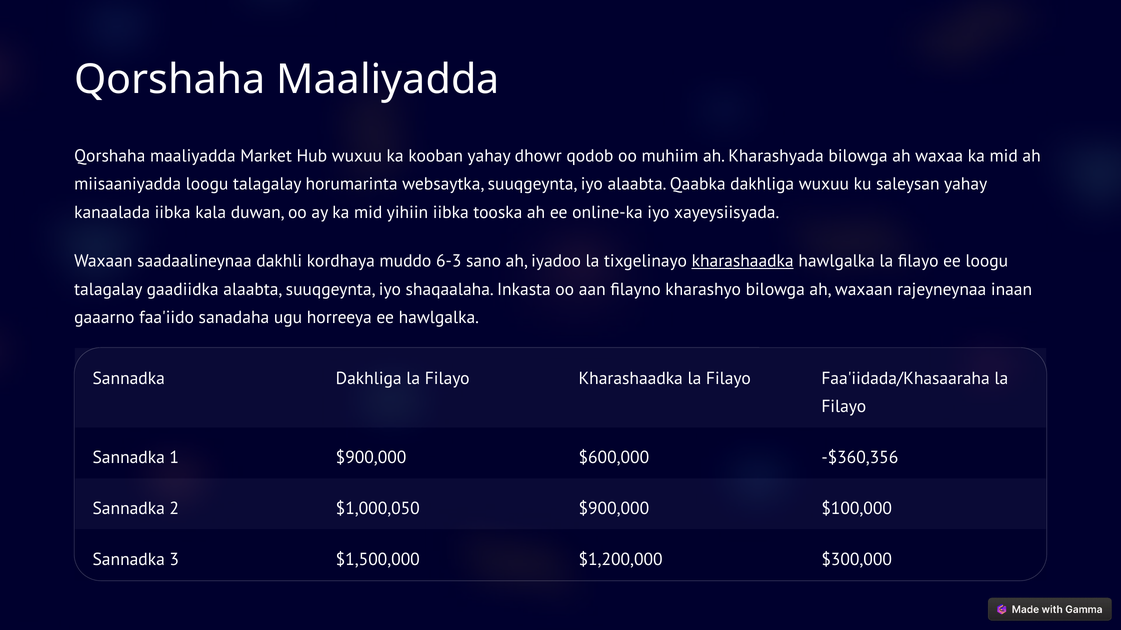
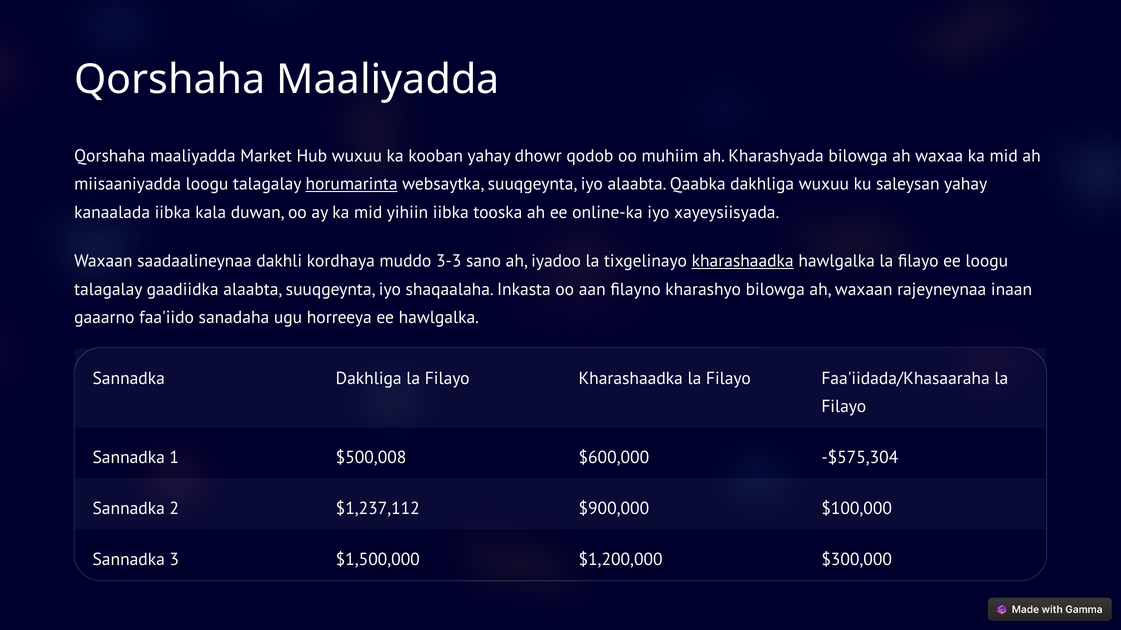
horumarinta underline: none -> present (352, 184)
6-3: 6-3 -> 3-3 (449, 261)
1 $900,000: $900,000 -> $500,008 (371, 458)
-$360,356: -$360,356 -> -$575,304 (860, 458)
$1,000,050: $1,000,050 -> $1,237,112 (378, 509)
